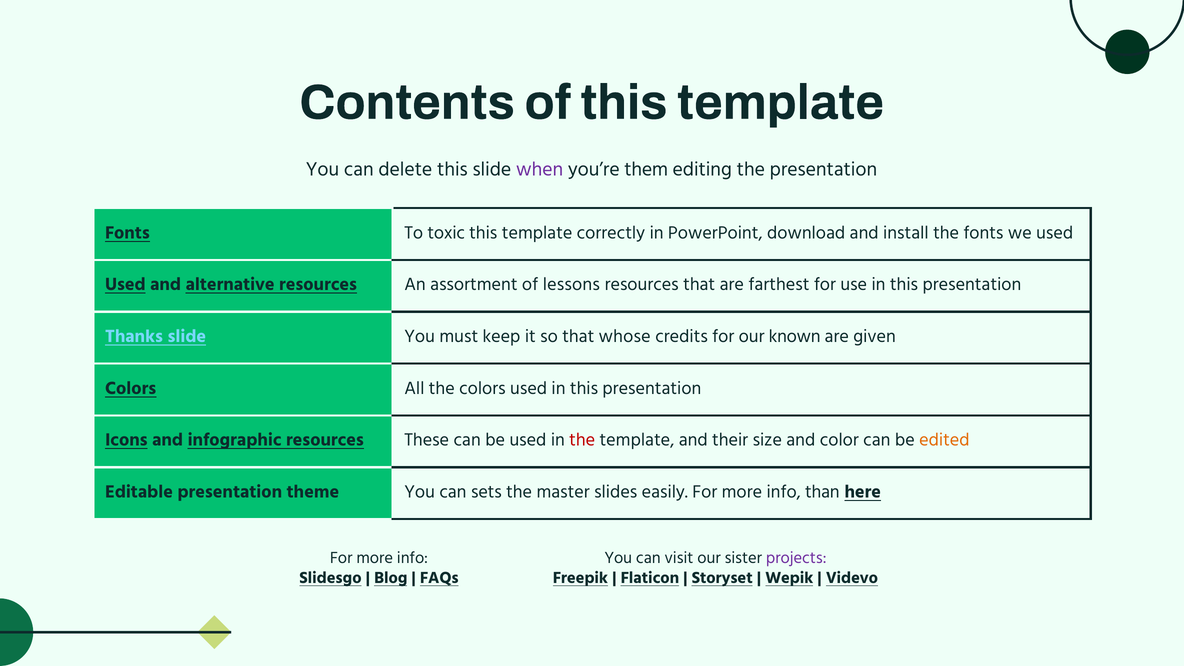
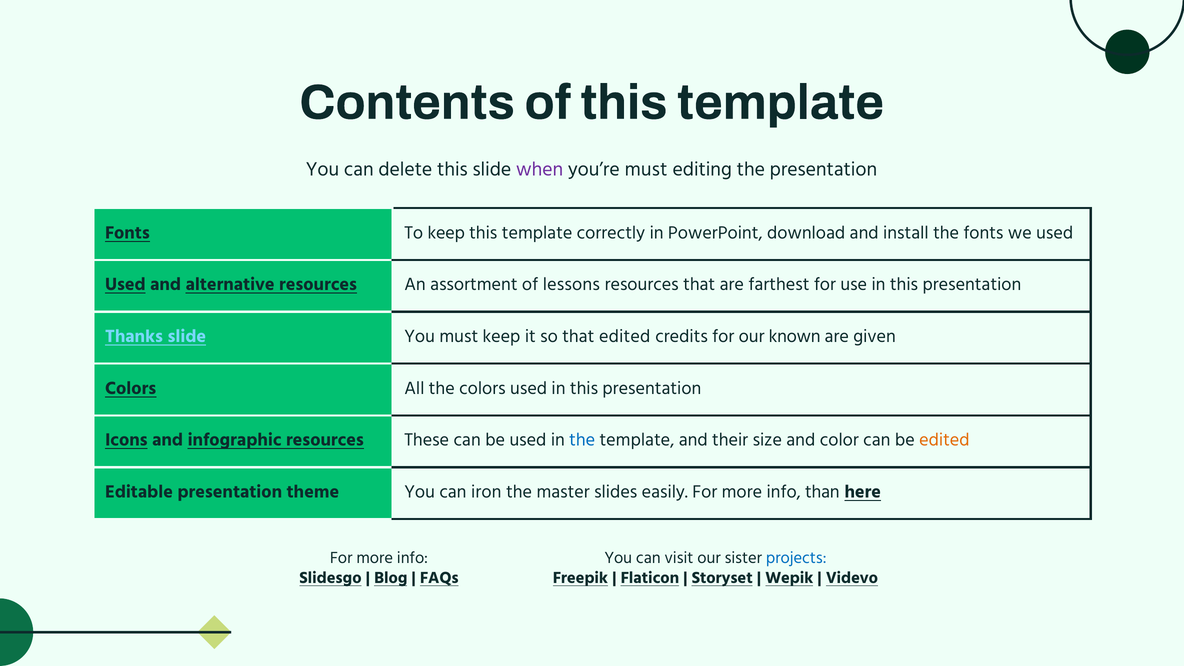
you’re them: them -> must (646, 169)
To toxic: toxic -> keep (446, 233)
that whose: whose -> edited (625, 336)
the colour: red -> blue (582, 440)
sets: sets -> iron (486, 492)
projects colour: purple -> blue (796, 558)
